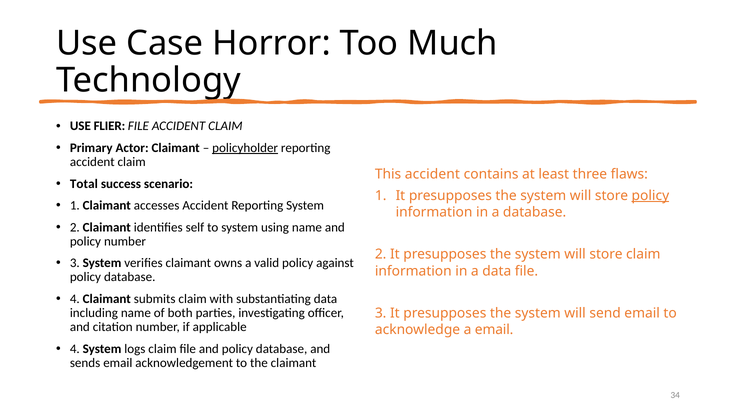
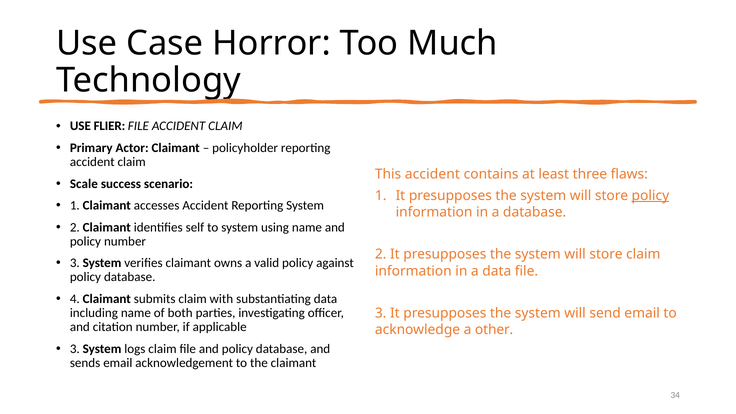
policyholder underline: present -> none (245, 148)
Total: Total -> Scale (84, 184)
a email: email -> other (494, 330)
4: 4 -> 3 (75, 349)
